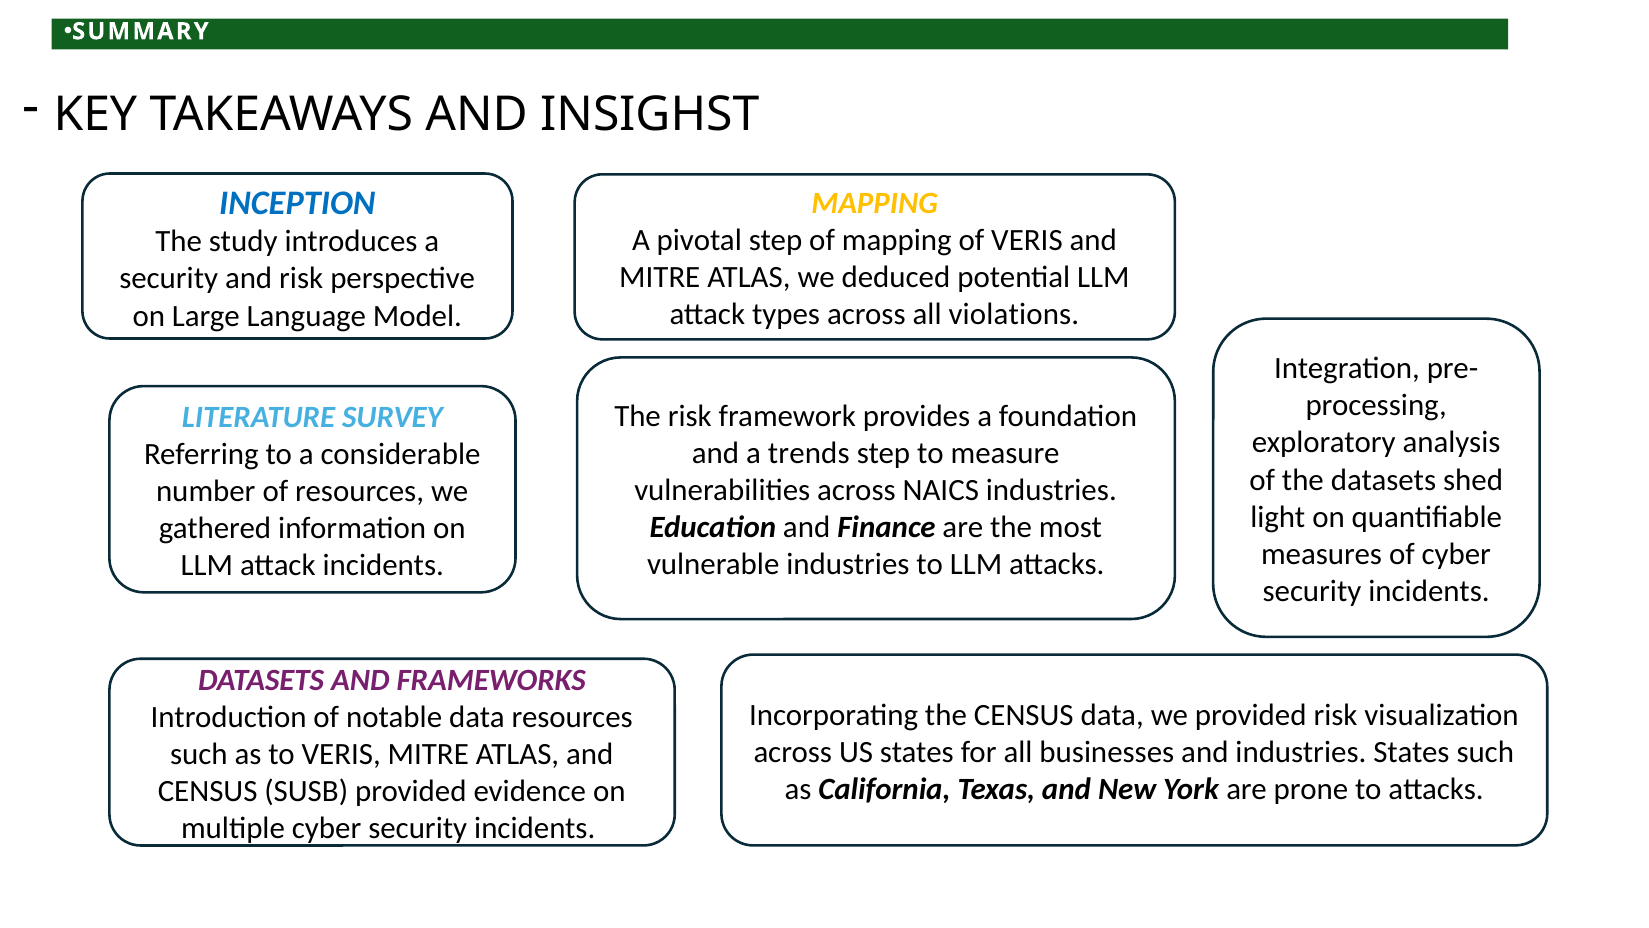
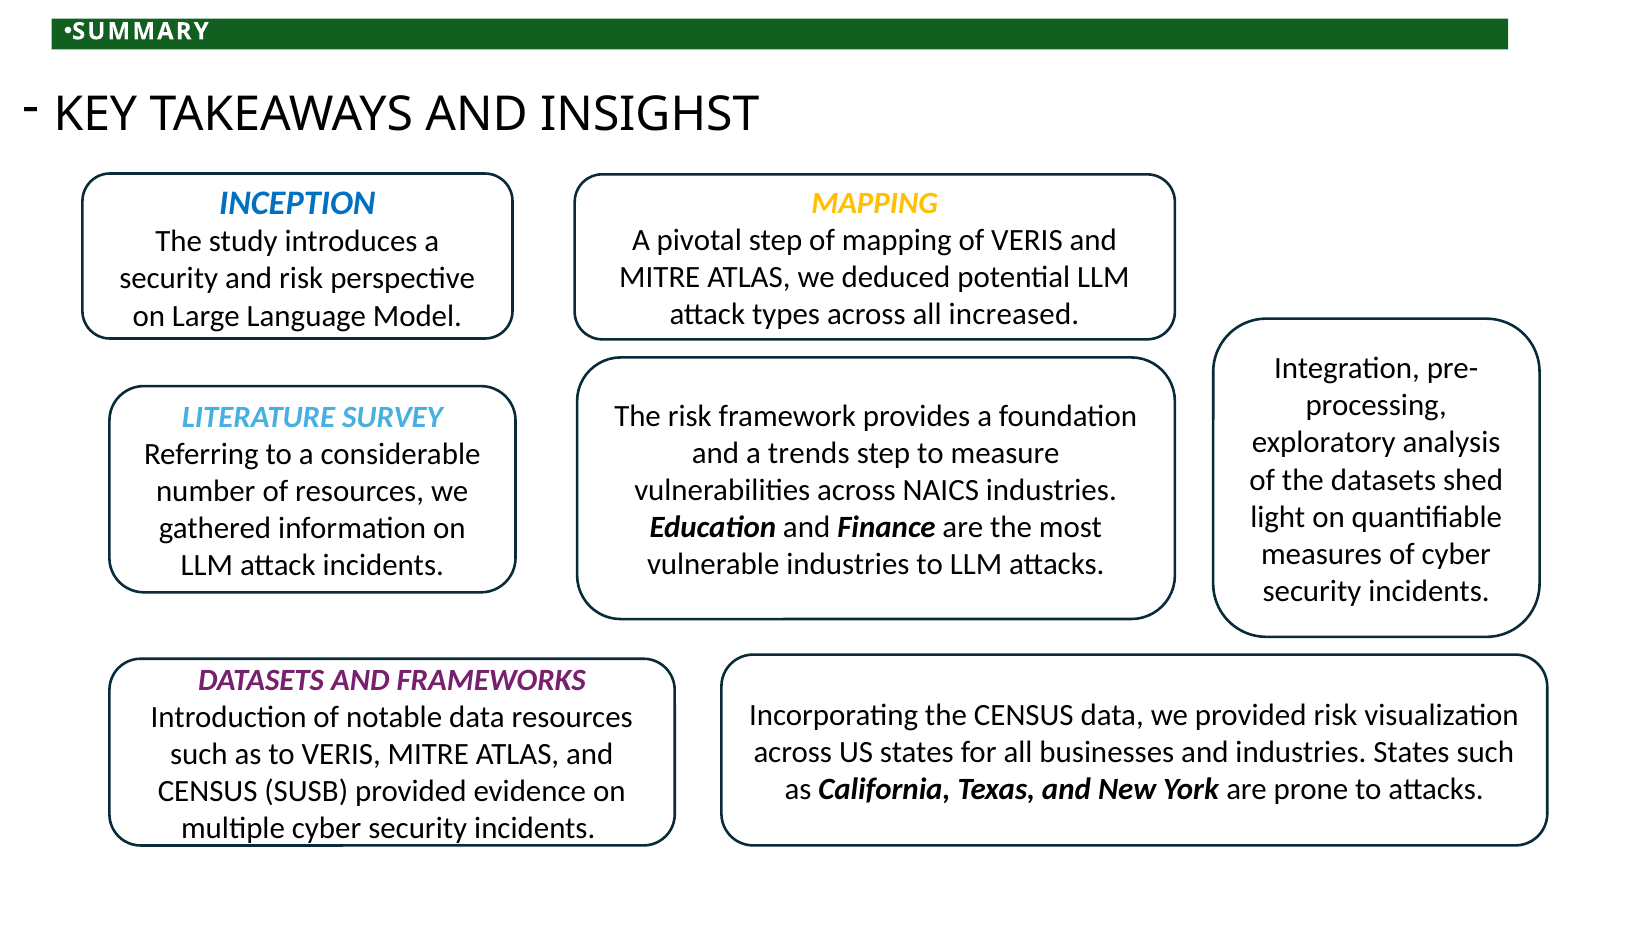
violations: violations -> increased (1014, 315)
